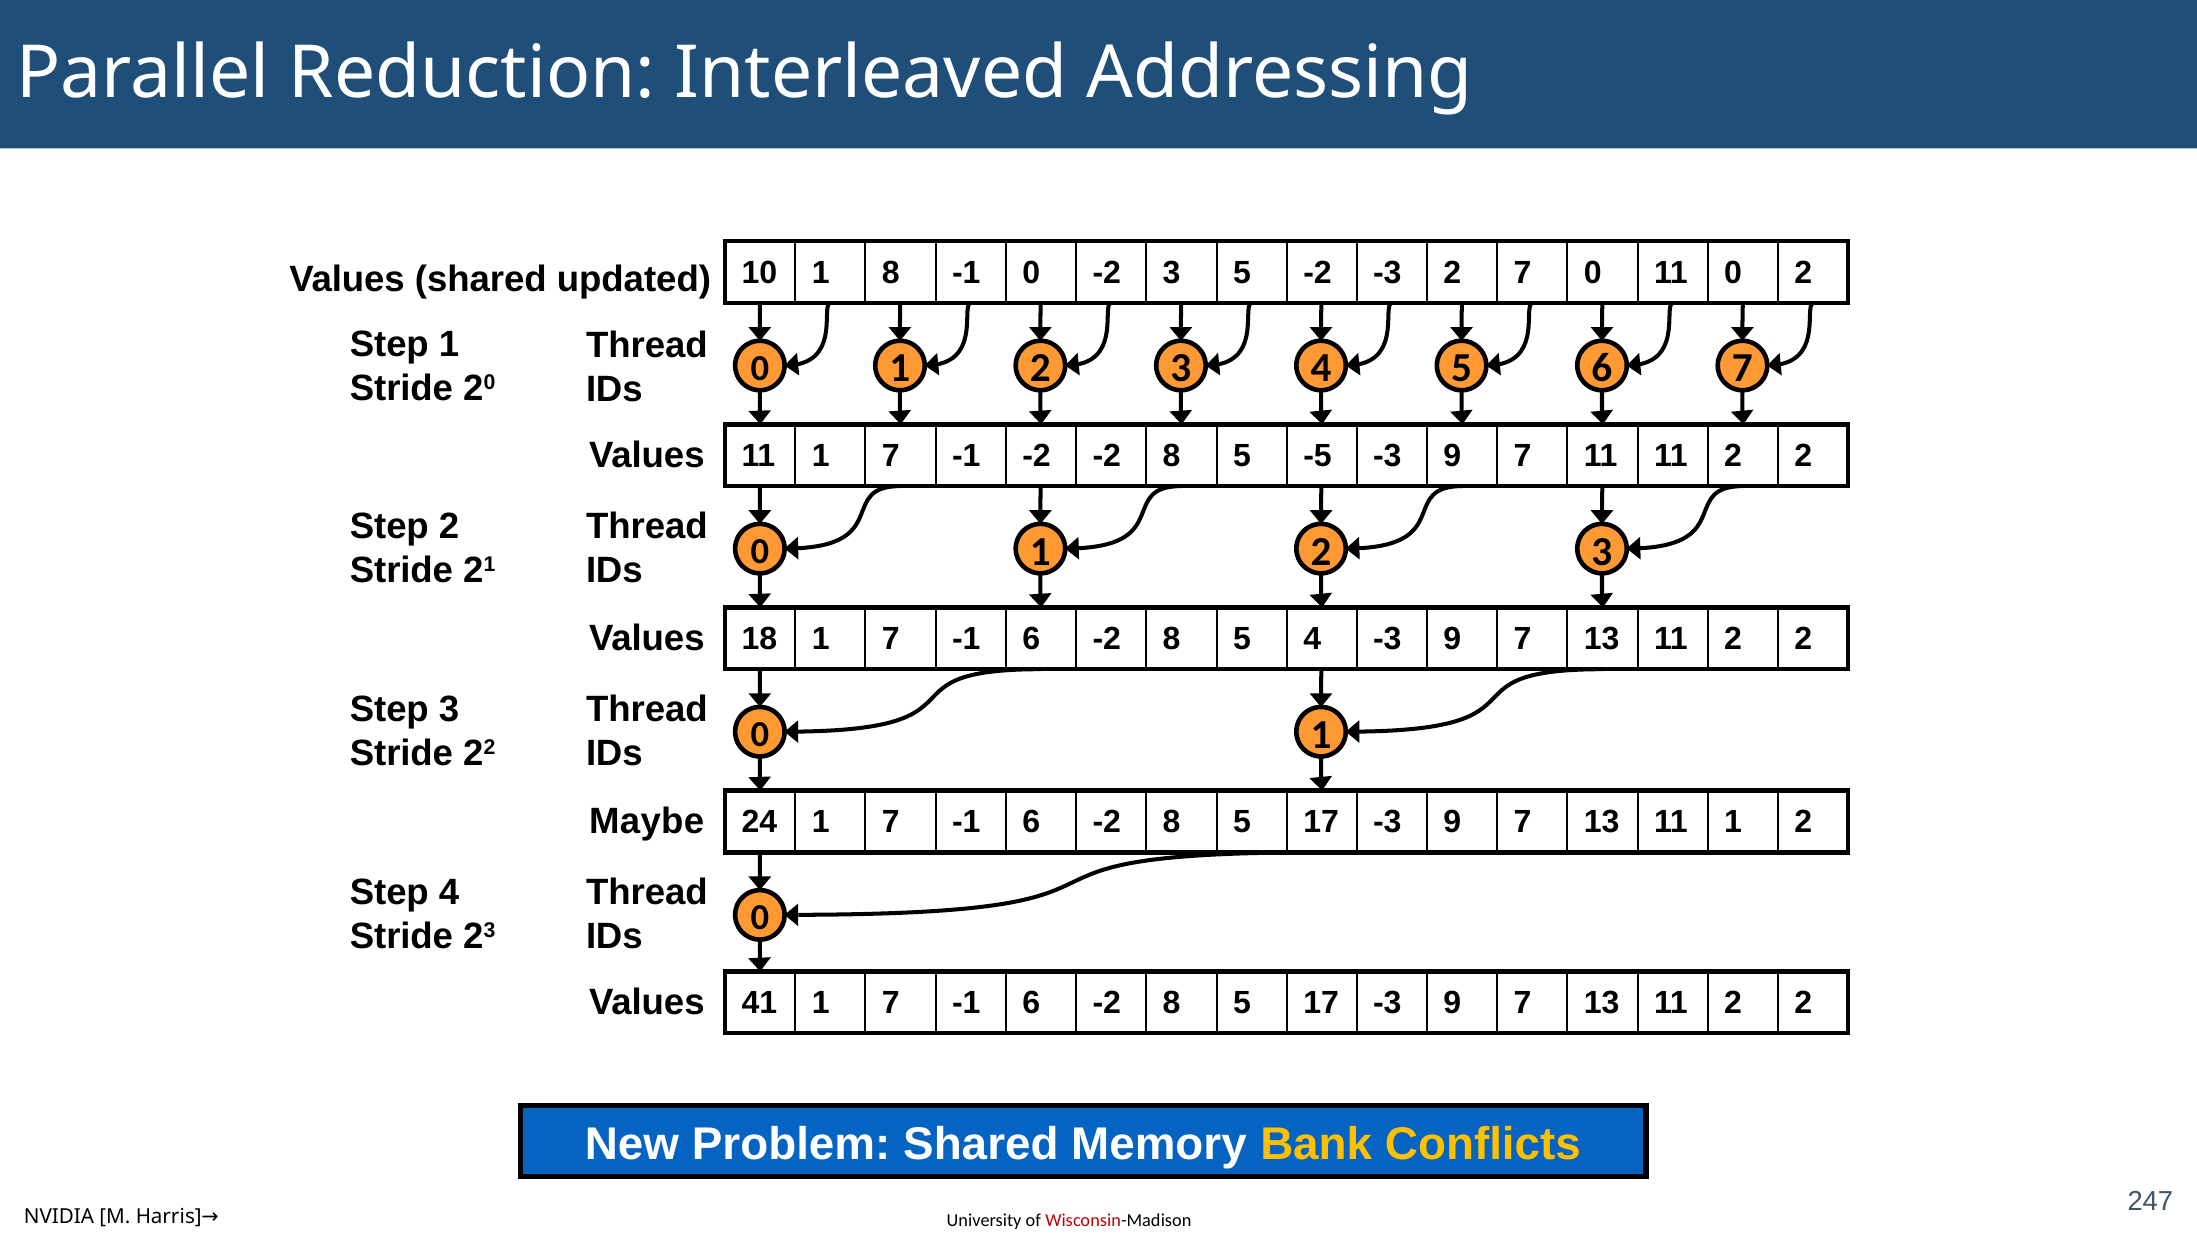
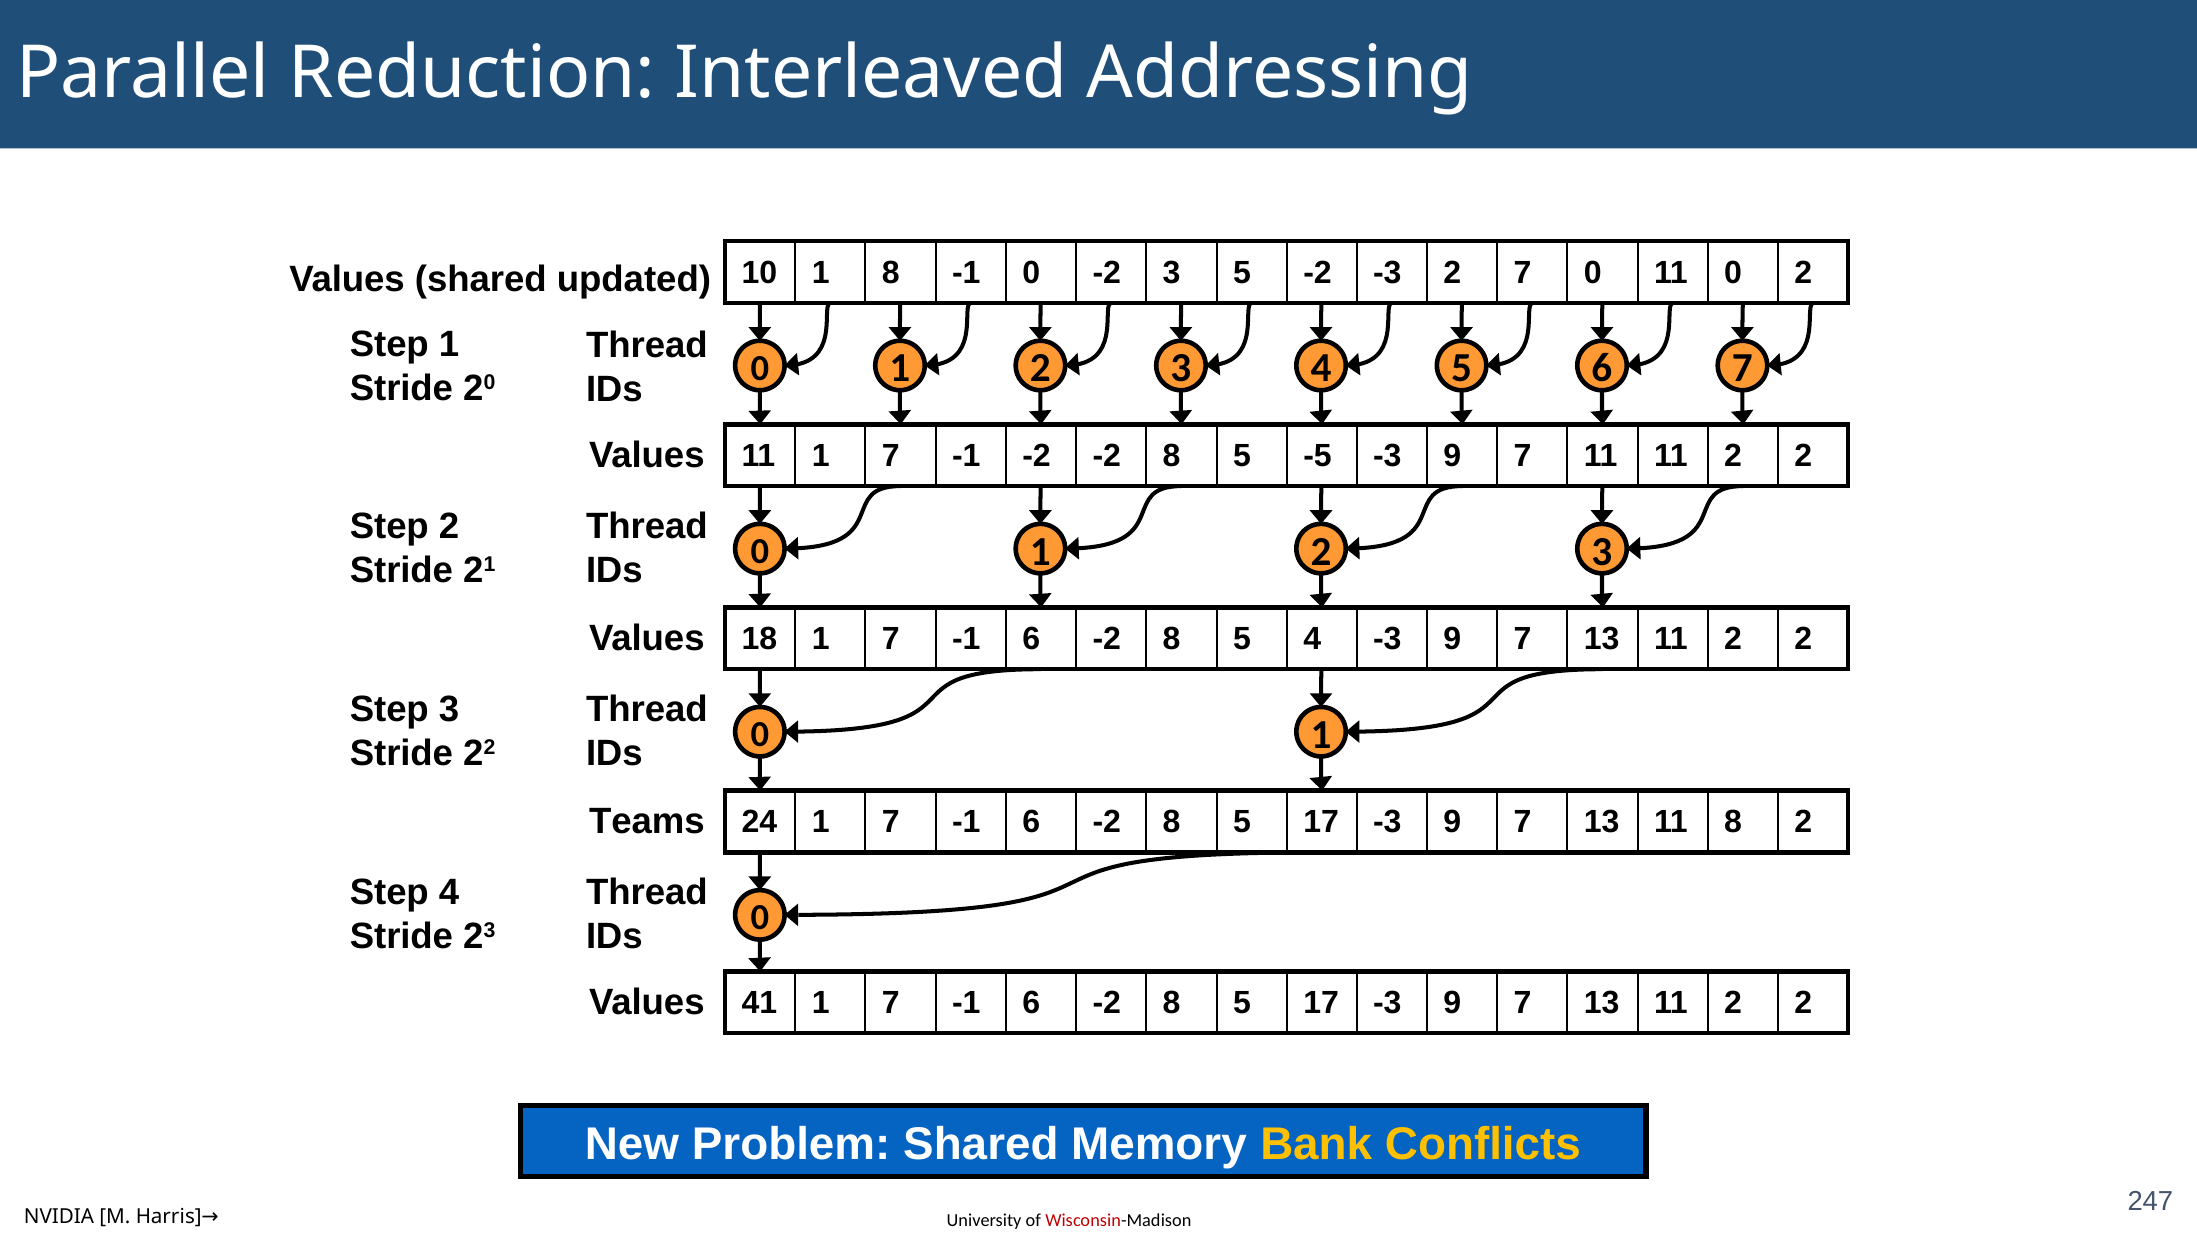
Maybe: Maybe -> Teams (647, 821)
13 11 1: 1 -> 8 (1733, 822)
